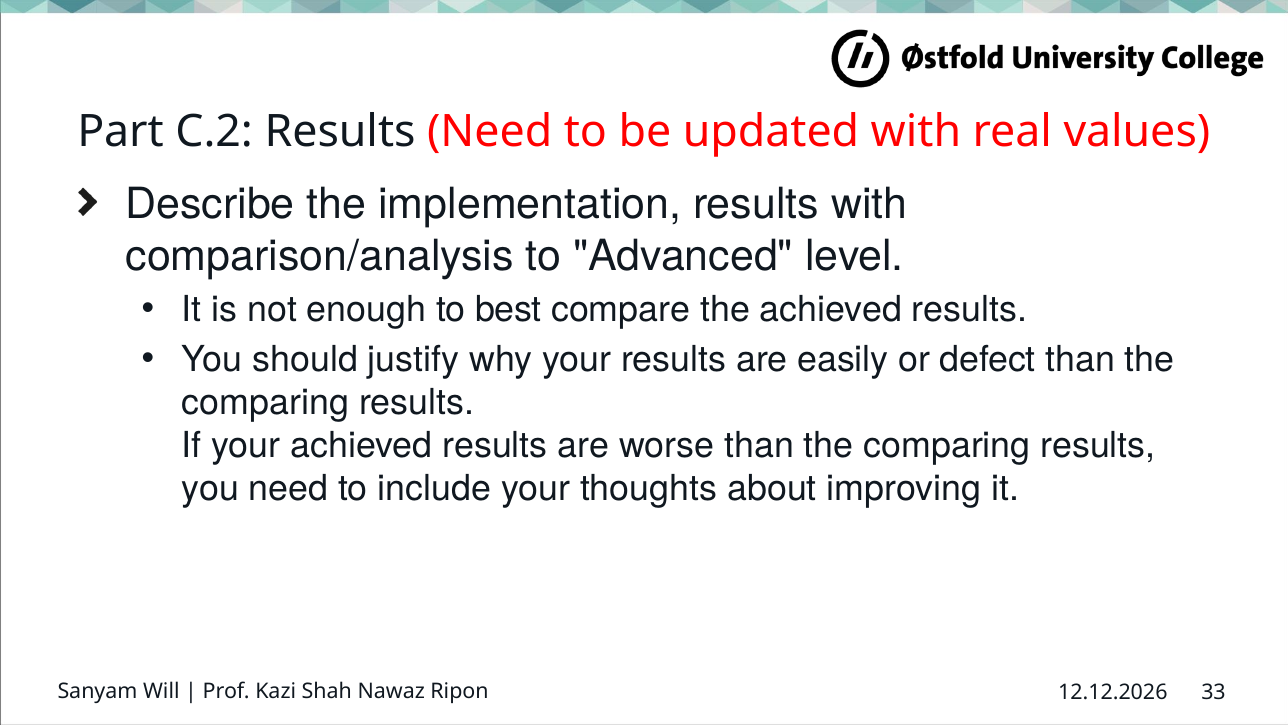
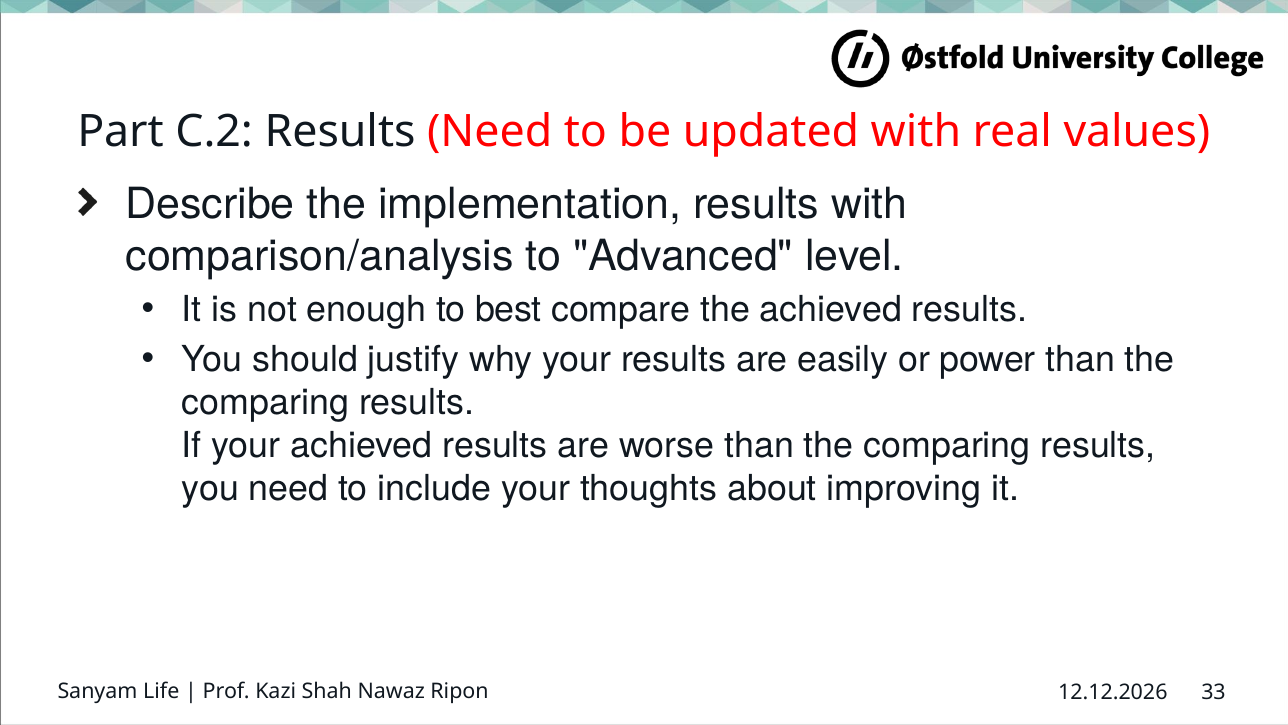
defect: defect -> power (988, 360)
Will: Will -> Life (161, 691)
